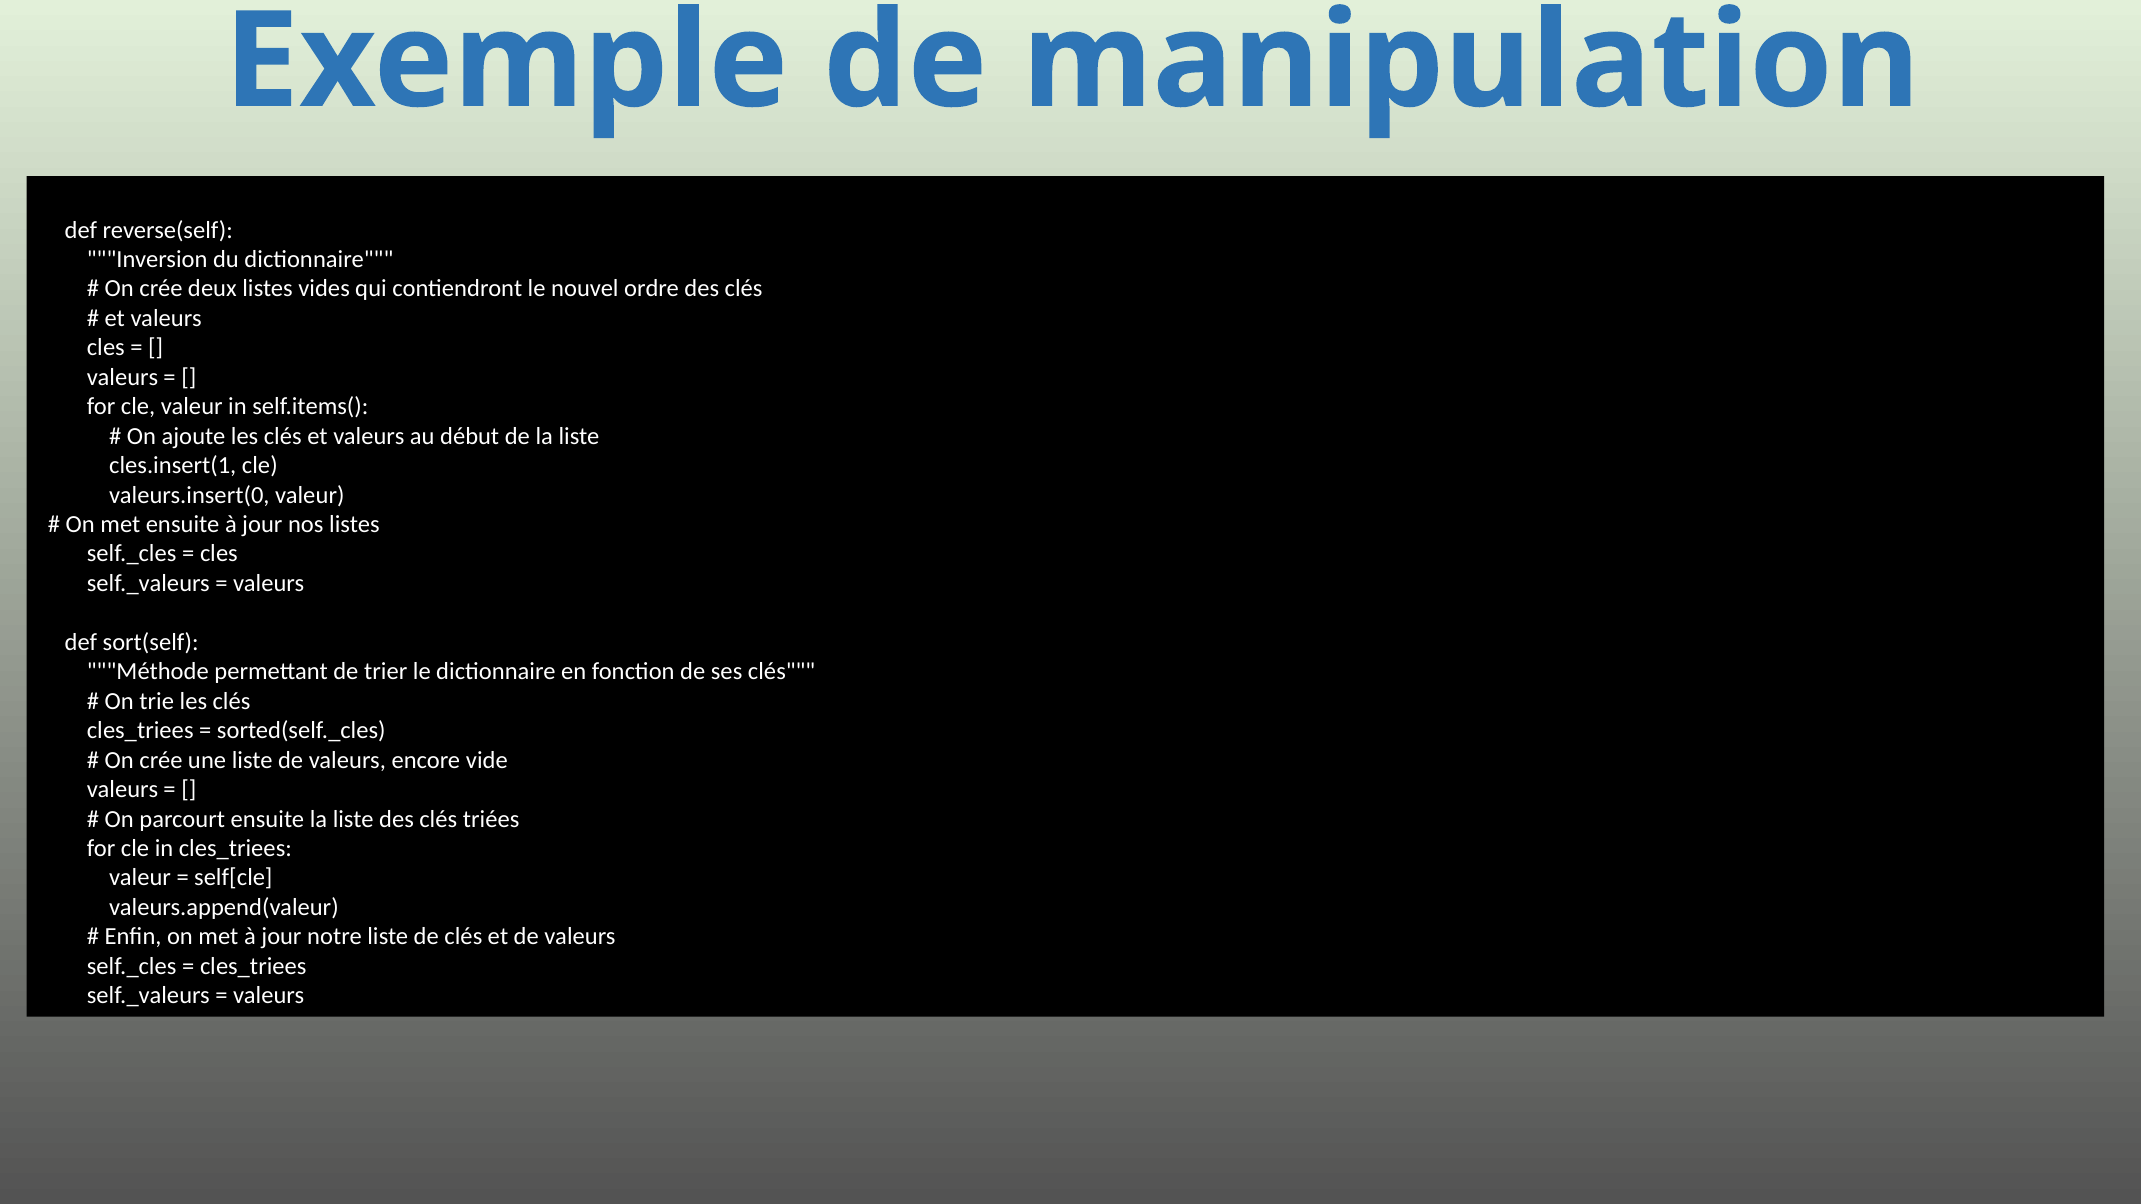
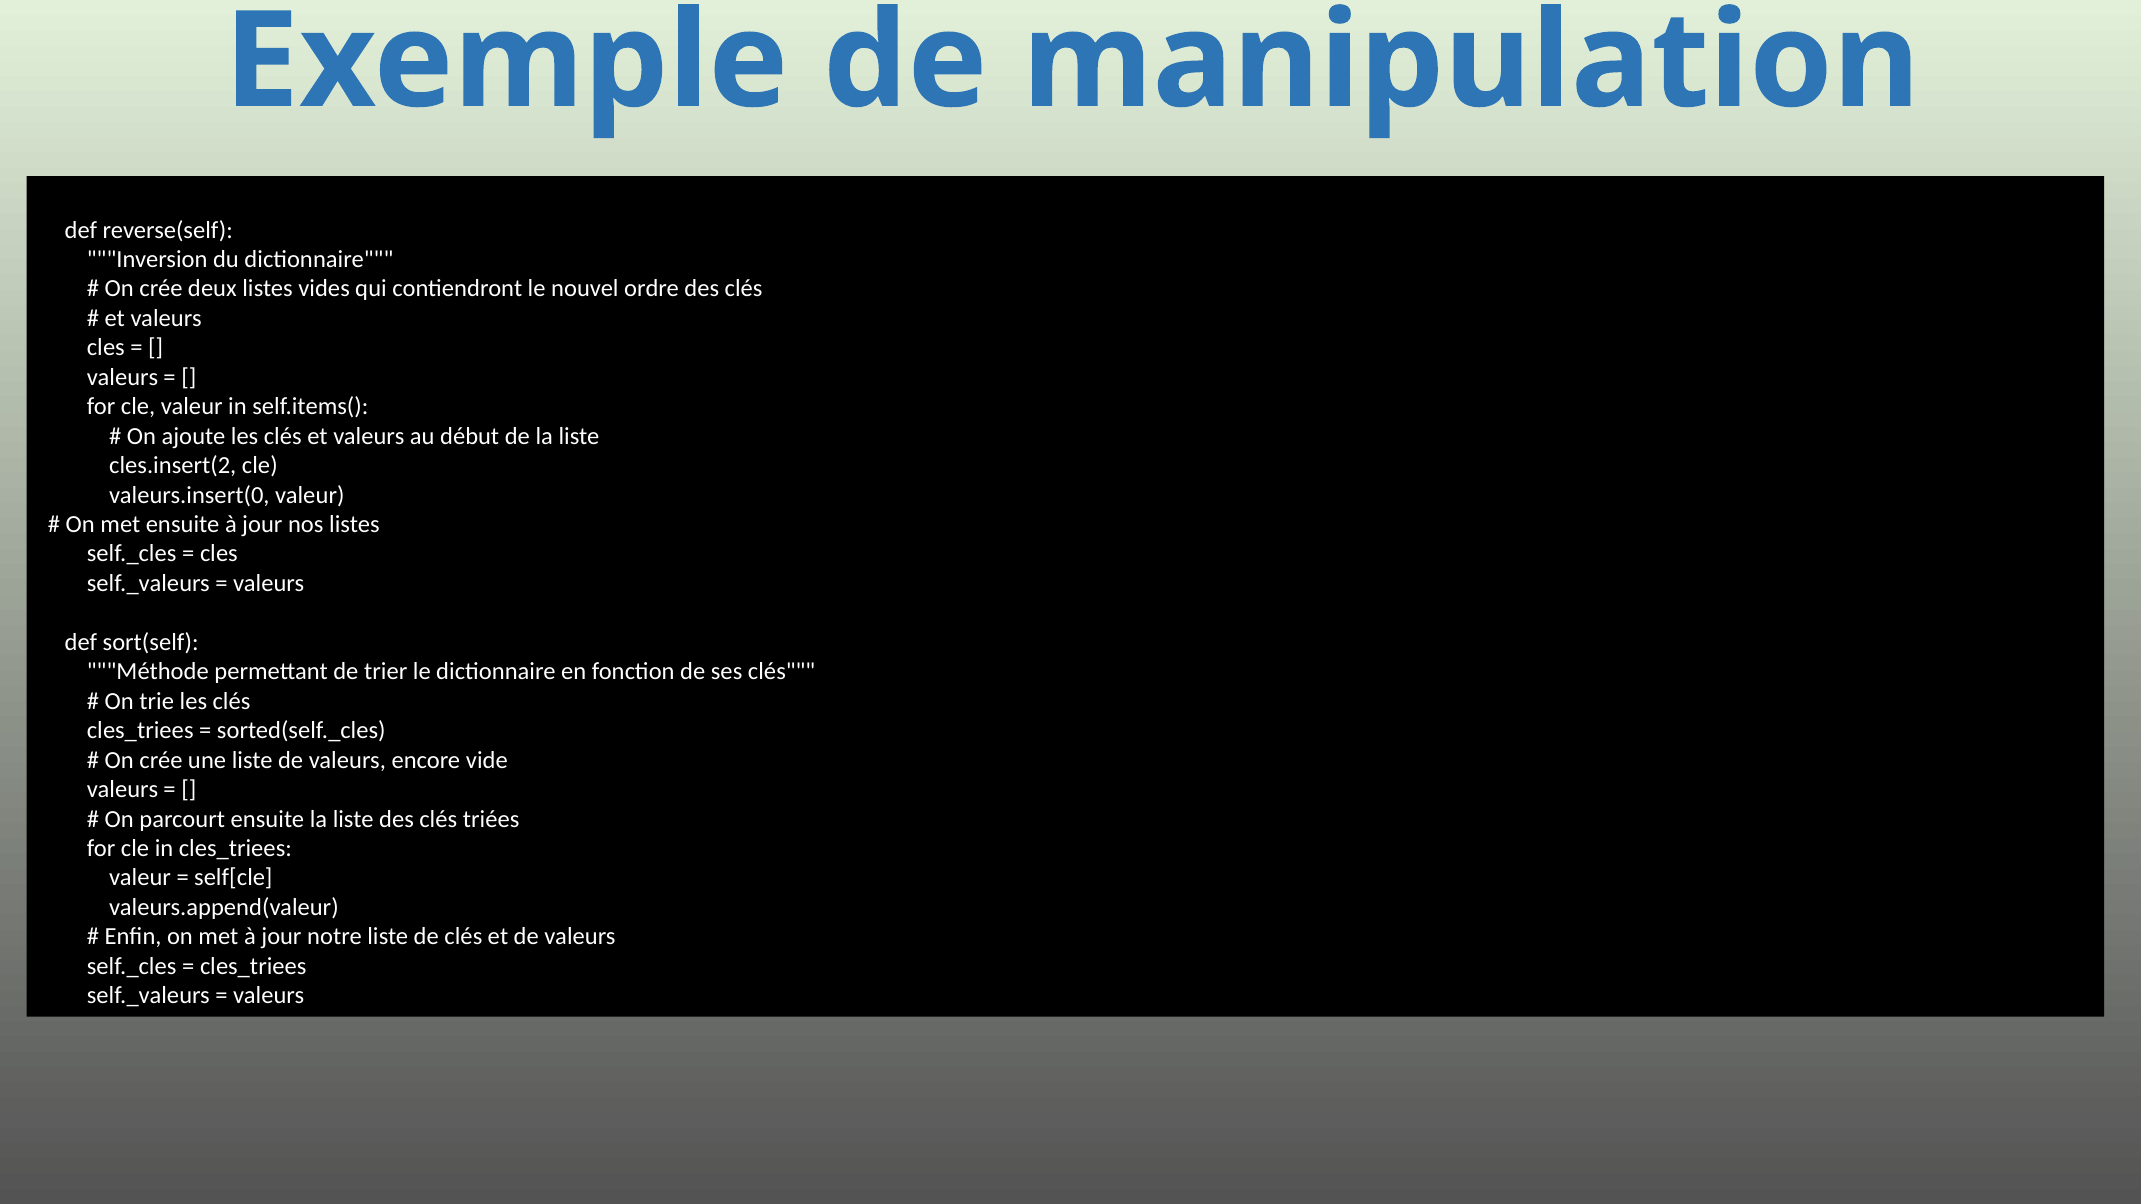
cles.insert(1: cles.insert(1 -> cles.insert(2 (173, 466)
